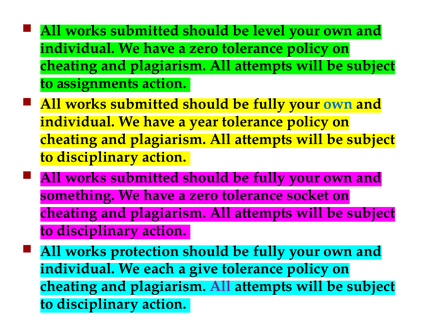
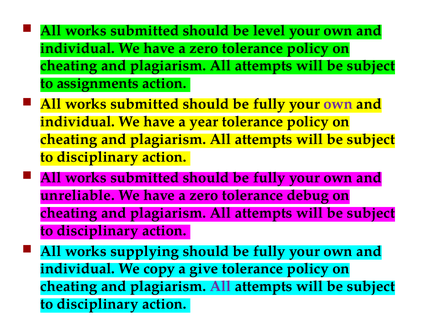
own colour: blue -> purple (338, 104)
something: something -> unreliable (78, 196)
socket: socket -> debug (308, 196)
protection: protection -> supplying (145, 252)
each: each -> copy (159, 269)
